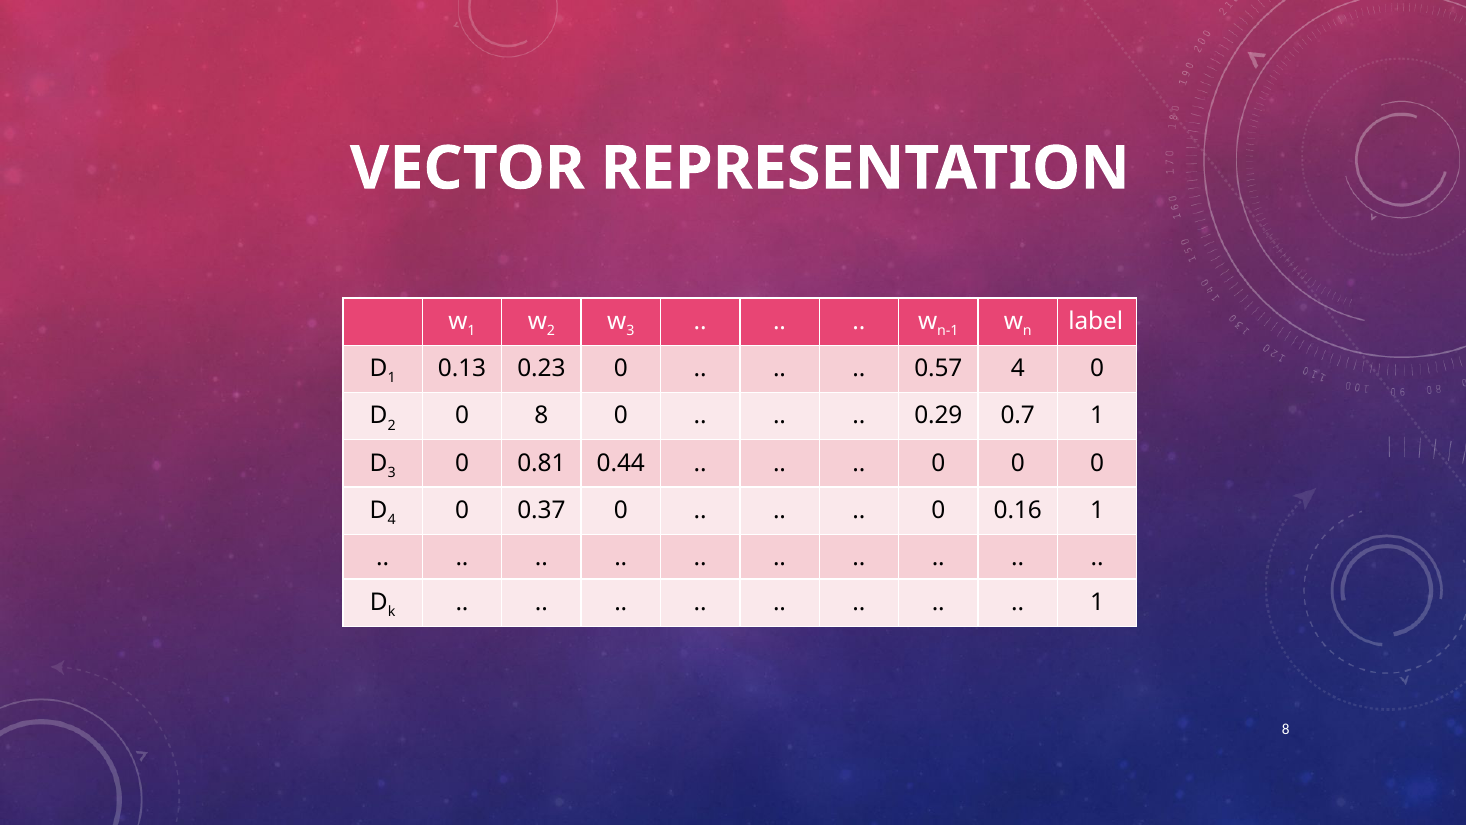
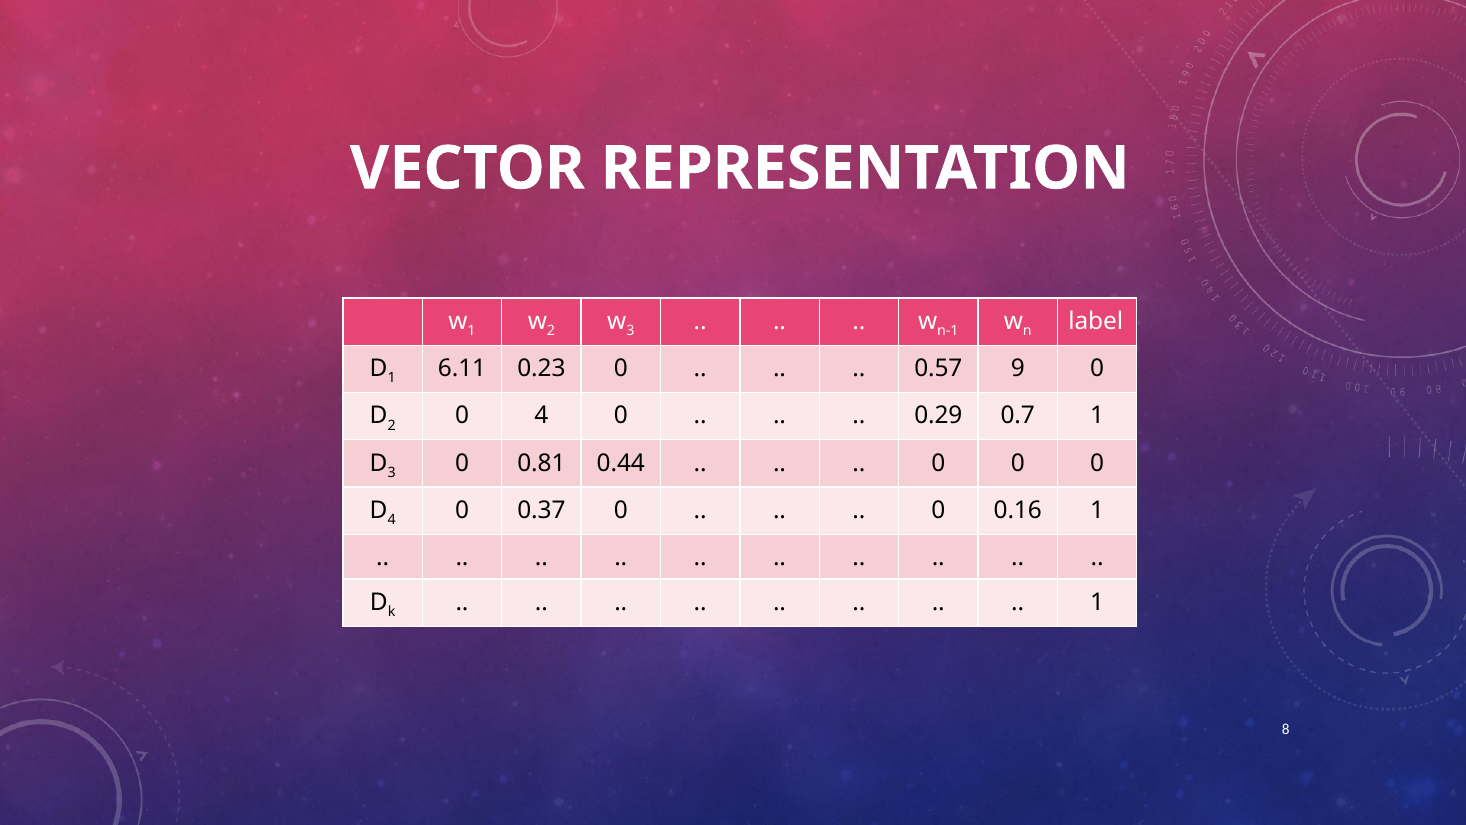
0.13: 0.13 -> 6.11 (462, 368)
0.57 4: 4 -> 9 (1018, 368)
0 8: 8 -> 4 (541, 416)
